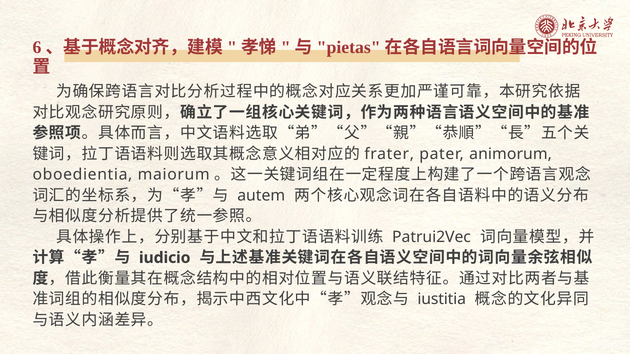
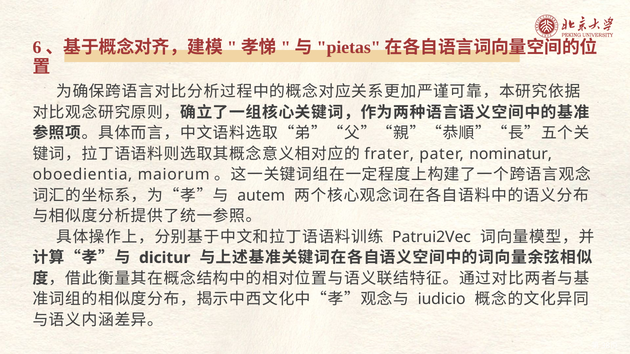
animorum: animorum -> nominatur (511, 154)
iudicio: iudicio -> dicitur (165, 258)
iustitia: iustitia -> iudicio (442, 300)
